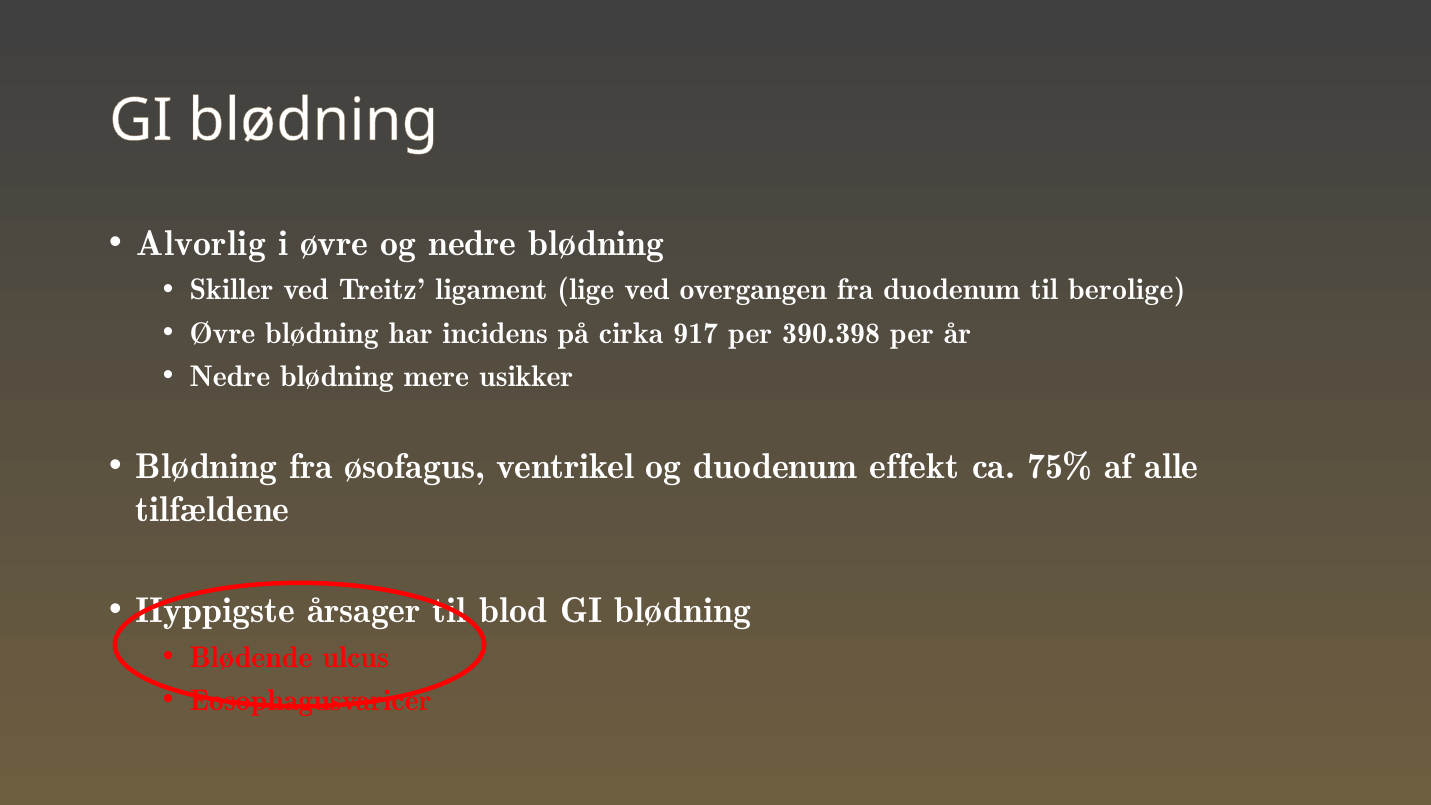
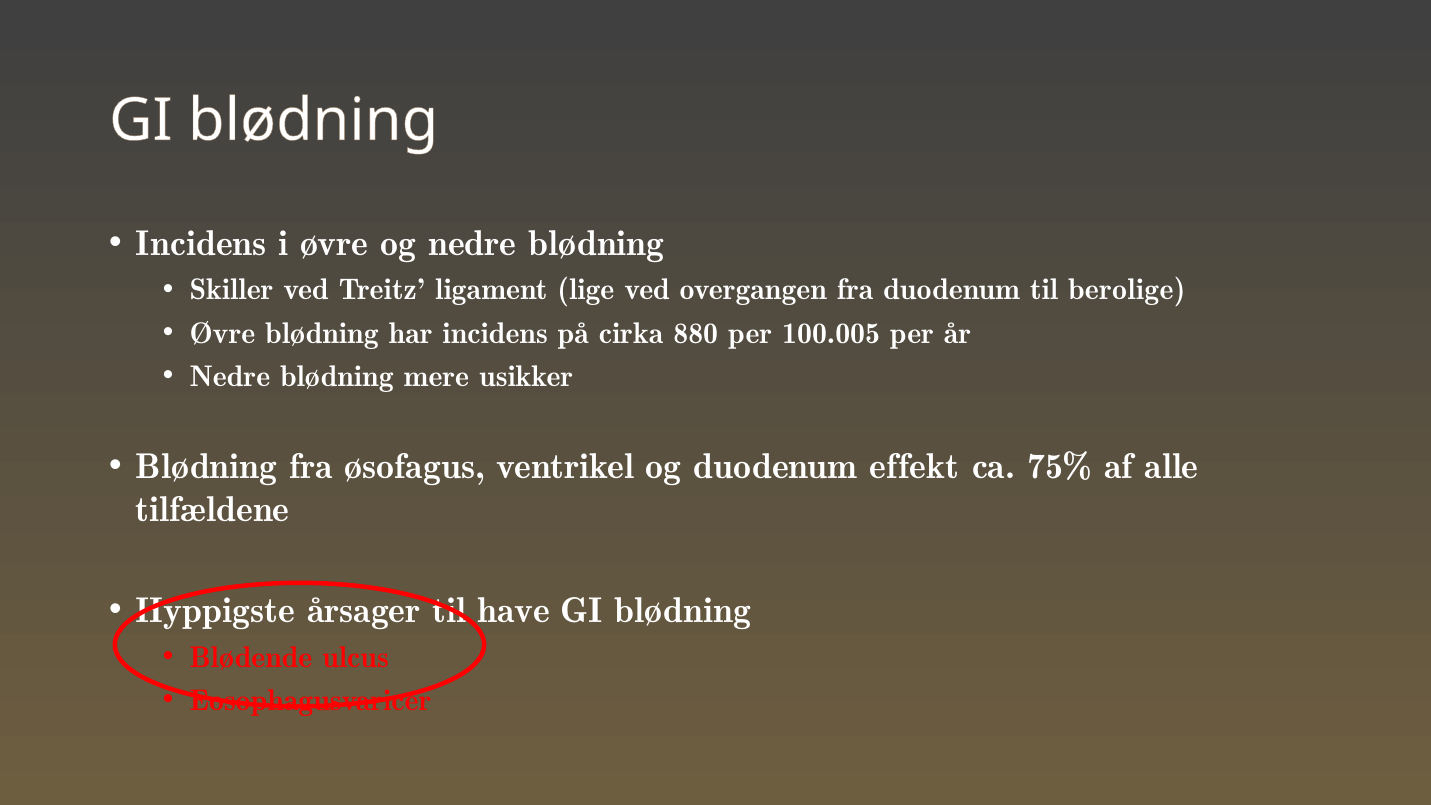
Alvorlig: Alvorlig -> Incidens (201, 244)
917: 917 -> 880 (696, 333)
390.398: 390.398 -> 100.005 (831, 333)
blod: blod -> have (514, 611)
